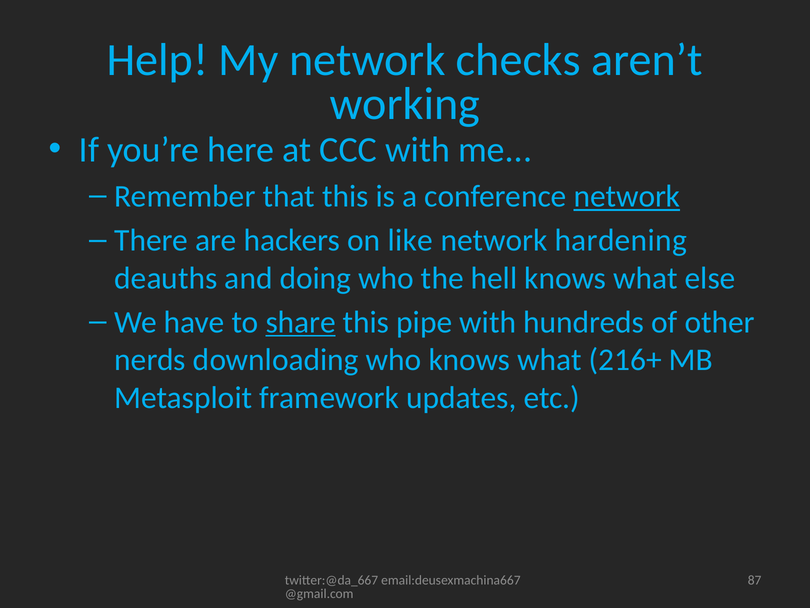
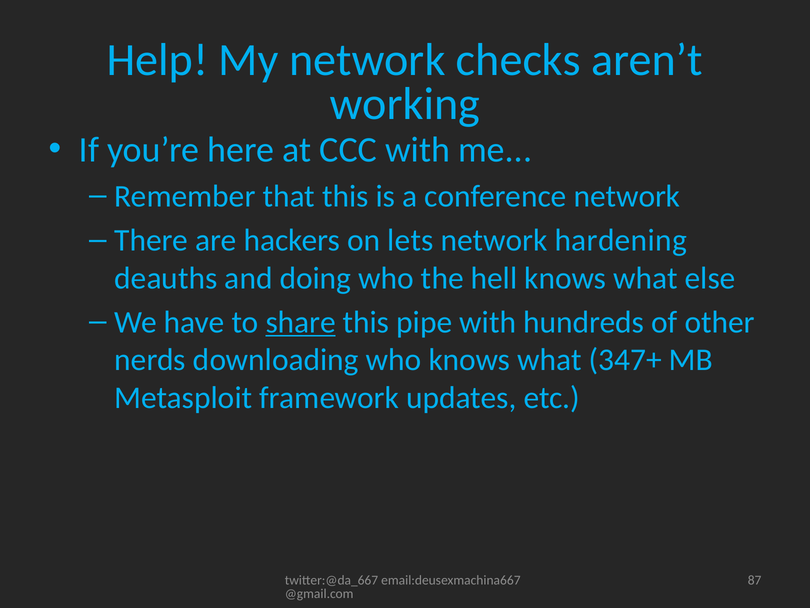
network underline: present -> none (627, 196)
like: like -> lets (410, 240)
216+: 216+ -> 347+ (625, 360)
